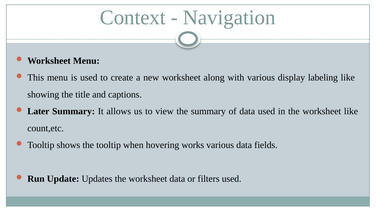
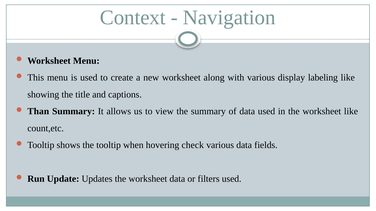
Later: Later -> Than (38, 112)
works: works -> check (193, 145)
